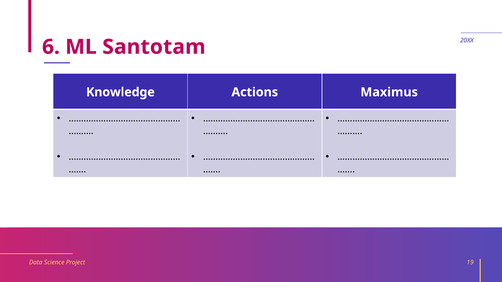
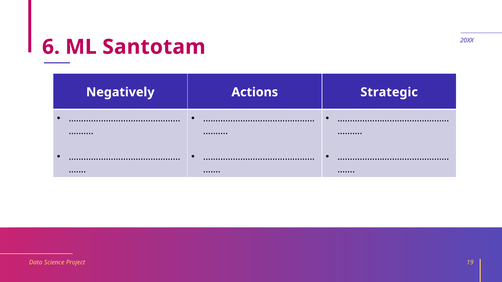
Knowledge: Knowledge -> Negatively (120, 92)
Maximus: Maximus -> Strategic (389, 92)
